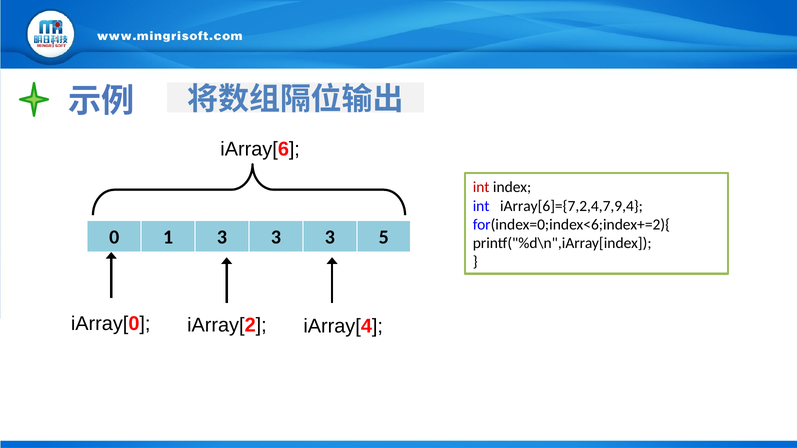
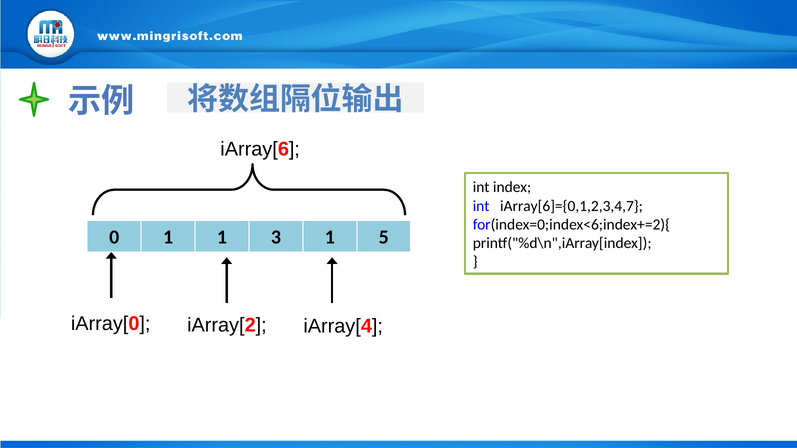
int colour: red -> black (481, 187)
iArray[6]={7,2,4,7,9,4: iArray[6]={7,2,4,7,9,4 -> iArray[6]={0,1,2,3,4,7 (571, 206)
1 3: 3 -> 1 (222, 237)
3: 3 -> 1 (330, 237)
